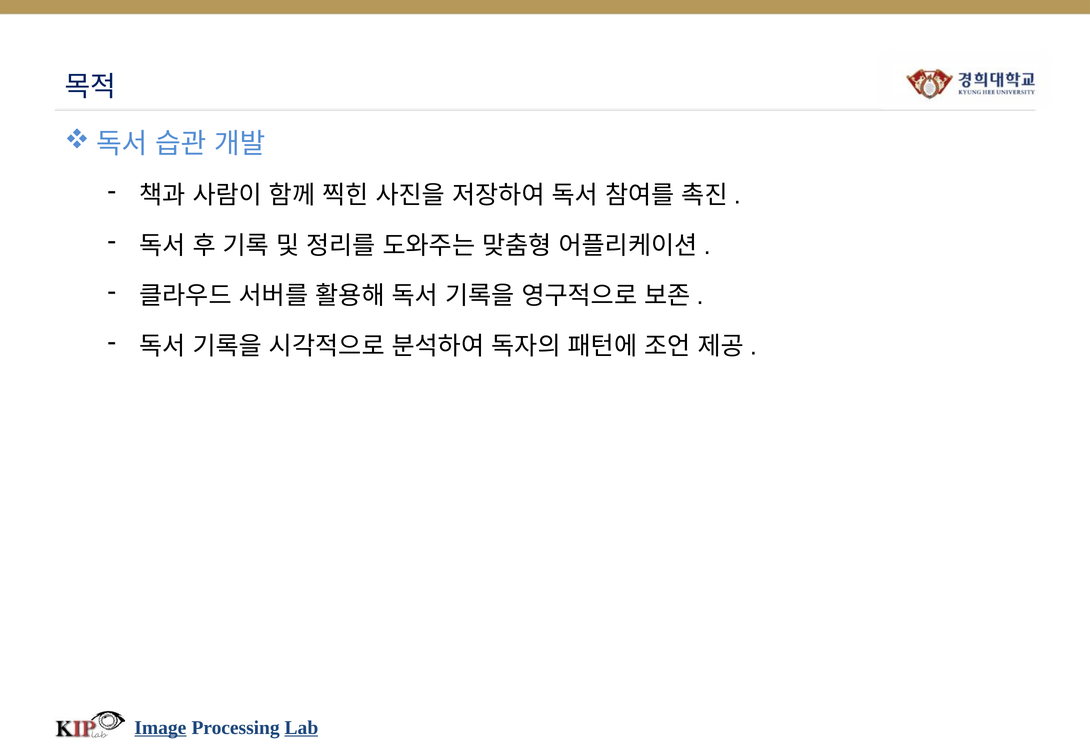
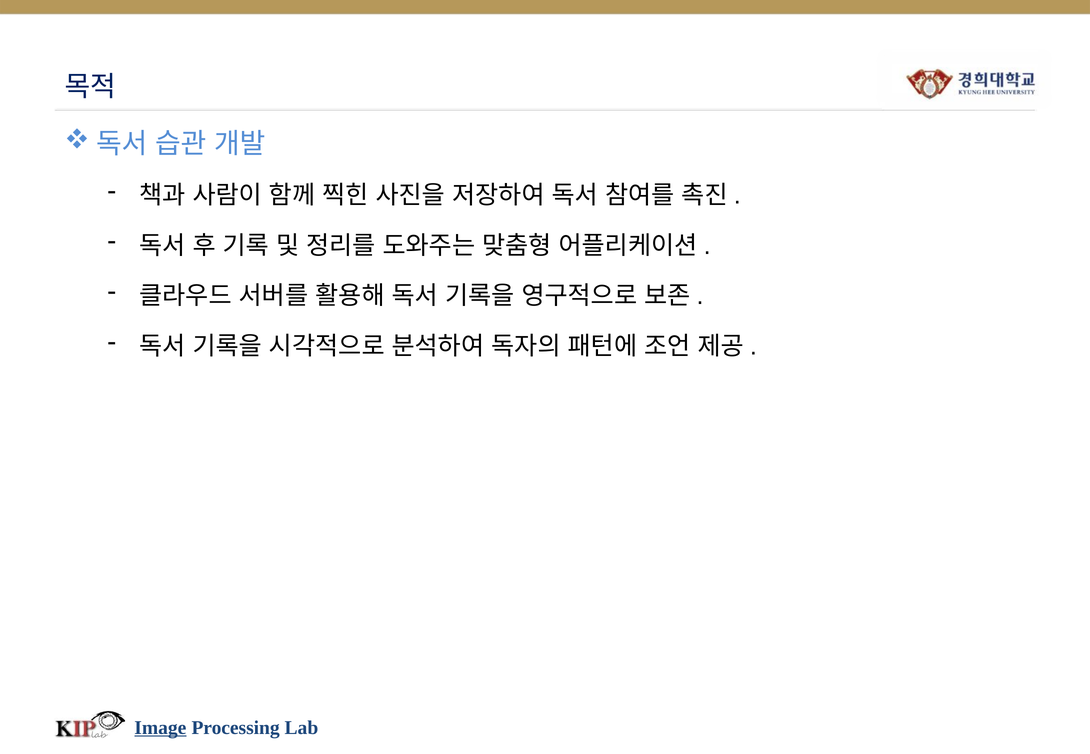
Lab underline: present -> none (301, 728)
